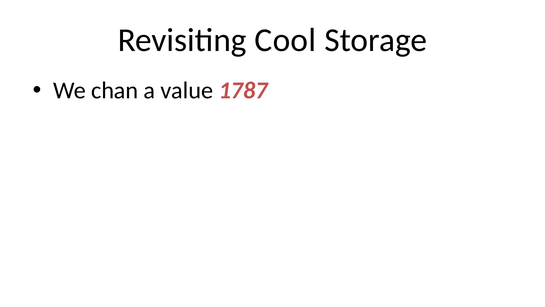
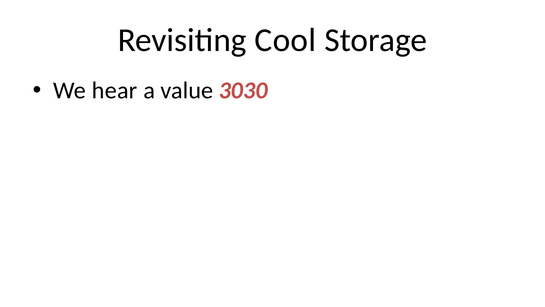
chan: chan -> hear (115, 90)
1787: 1787 -> 3030 (243, 90)
